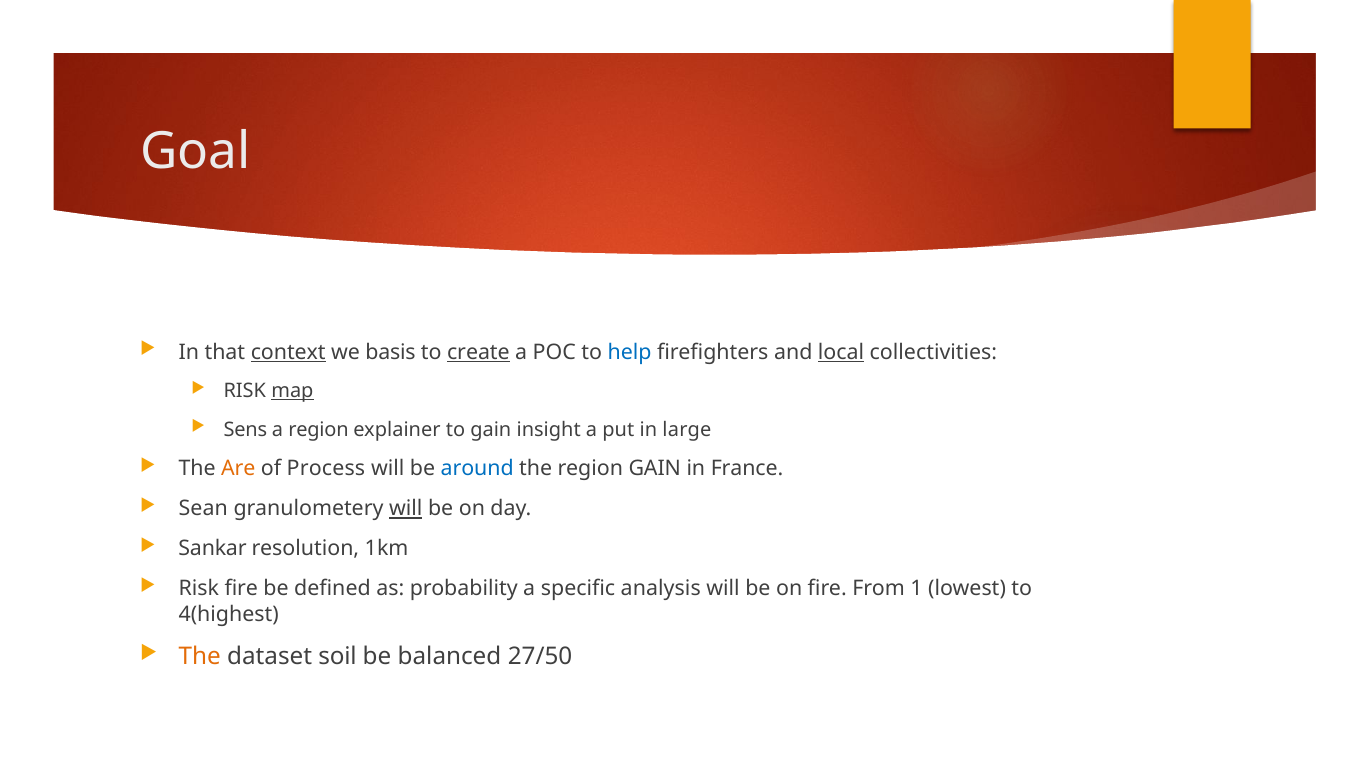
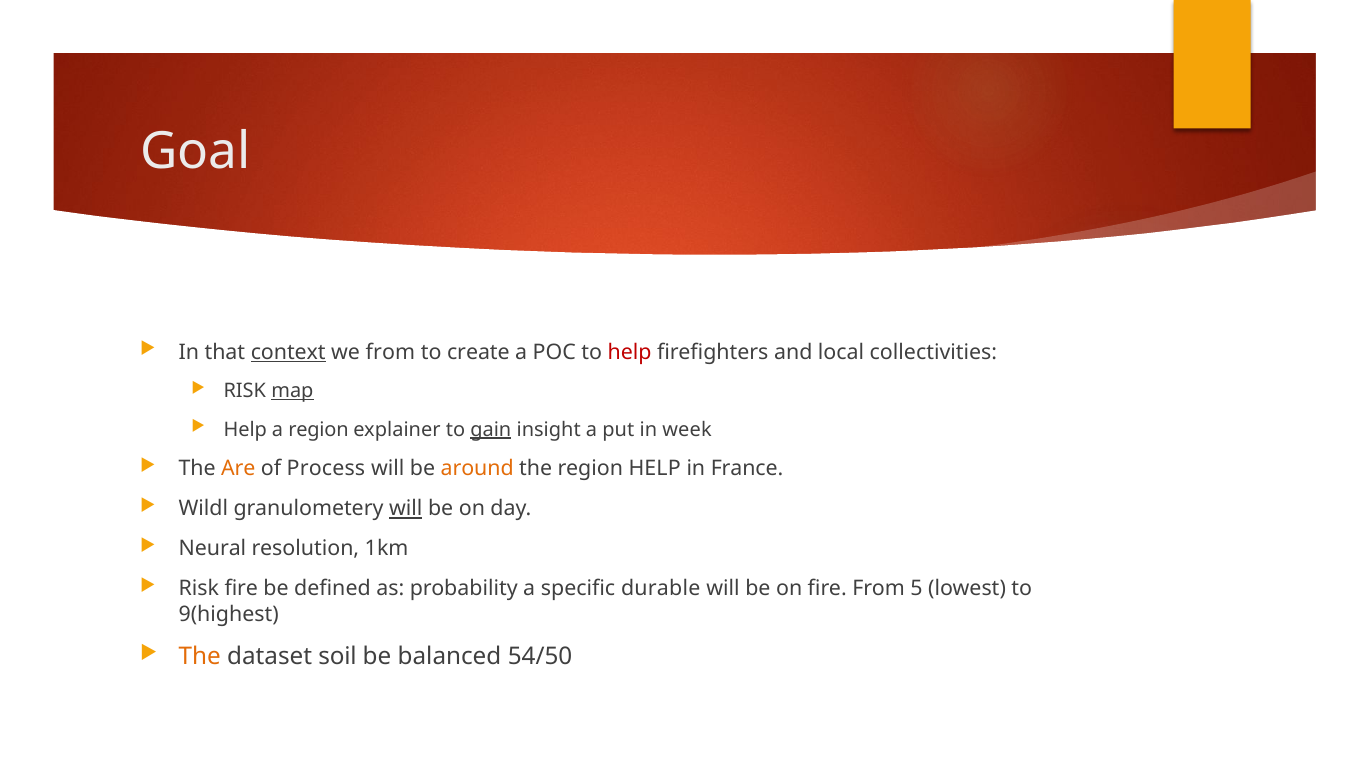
we basis: basis -> from (390, 352)
create underline: present -> none (478, 352)
help colour: blue -> red (630, 352)
local underline: present -> none (841, 352)
Sens: Sens -> Help (245, 429)
gain underline: none -> present (491, 429)
large: large -> week (687, 429)
around colour: blue -> orange (477, 468)
region GAIN: GAIN -> HELP (655, 468)
Sean: Sean -> Wildl (203, 508)
Sankar: Sankar -> Neural (212, 548)
analysis: analysis -> durable (661, 588)
1: 1 -> 5 (916, 588)
4(highest: 4(highest -> 9(highest (229, 614)
27/50: 27/50 -> 54/50 (540, 656)
